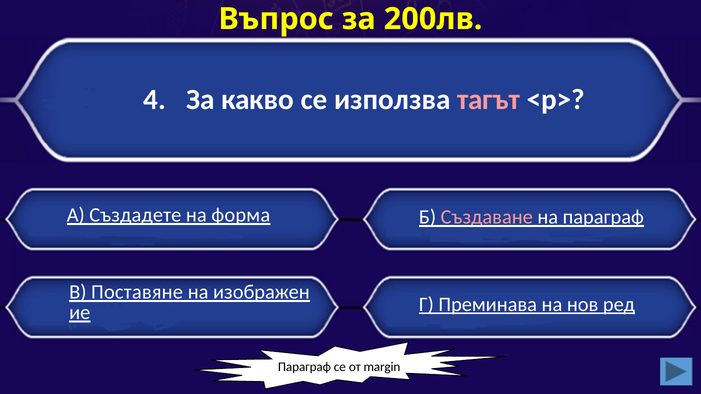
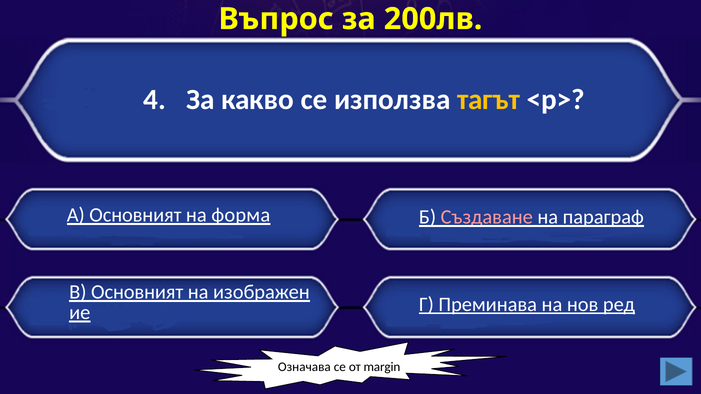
тагът colour: pink -> yellow (489, 100)
А Създадете: Създадете -> Основният (135, 215)
В Поставяне: Поставяне -> Основният (137, 292)
Параграф: Параграф -> Означава (304, 367)
